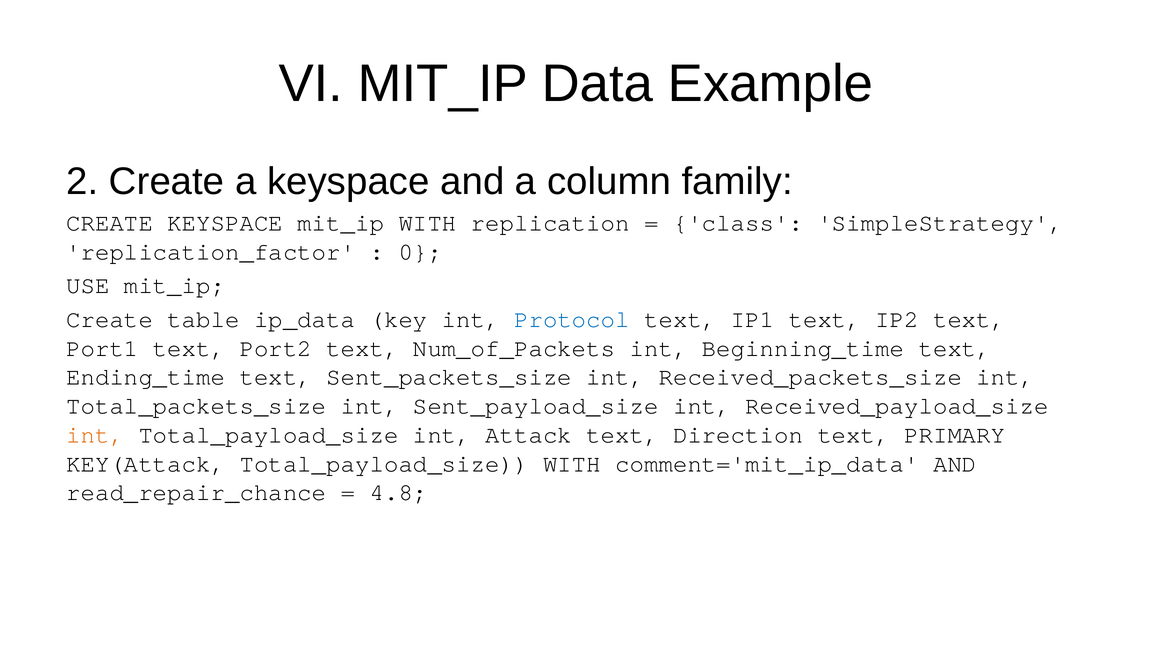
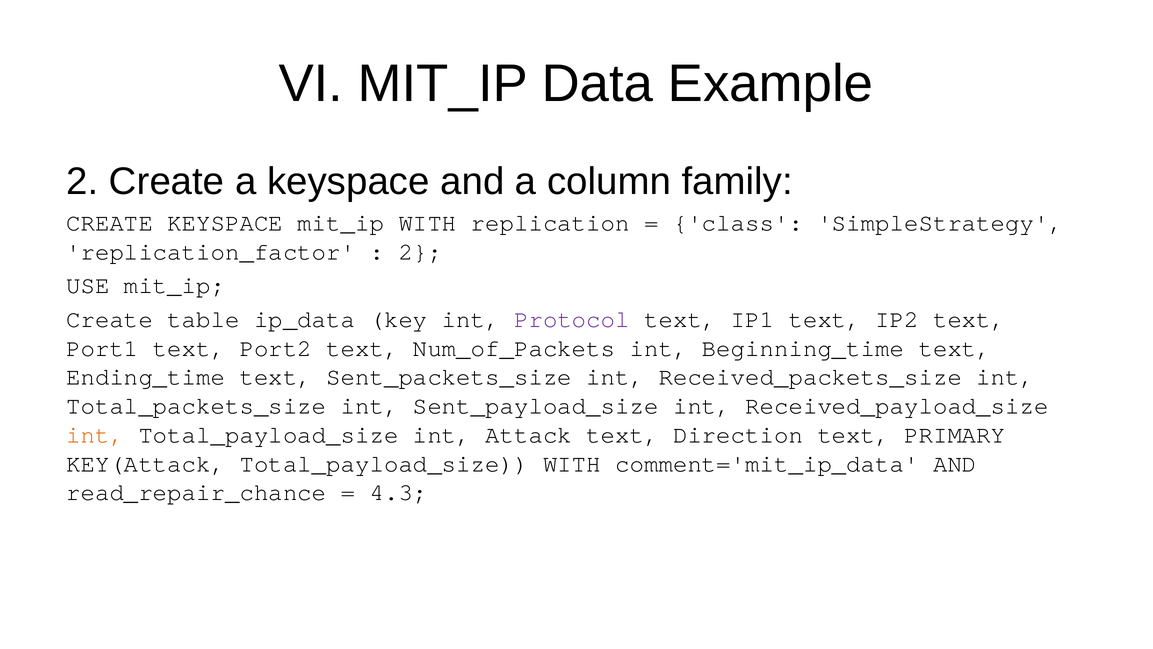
0: 0 -> 2 (420, 252)
Protocol colour: blue -> purple (572, 319)
4.8: 4.8 -> 4.3 (399, 492)
